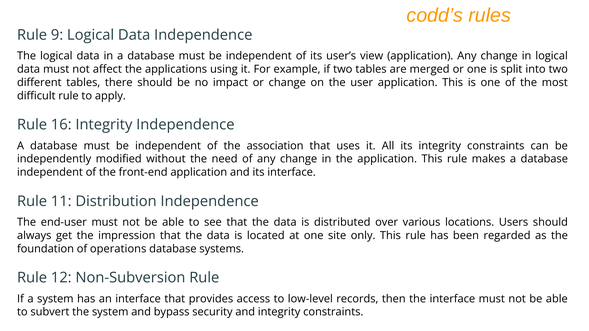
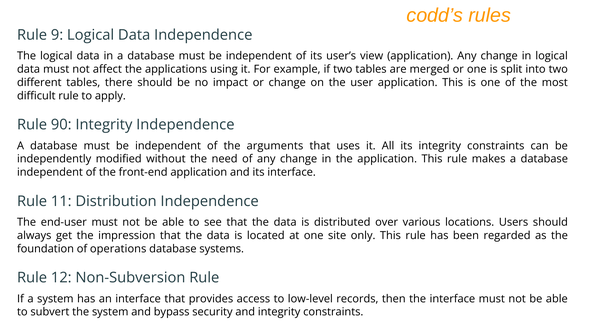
16: 16 -> 90 (61, 125)
association: association -> arguments (275, 146)
